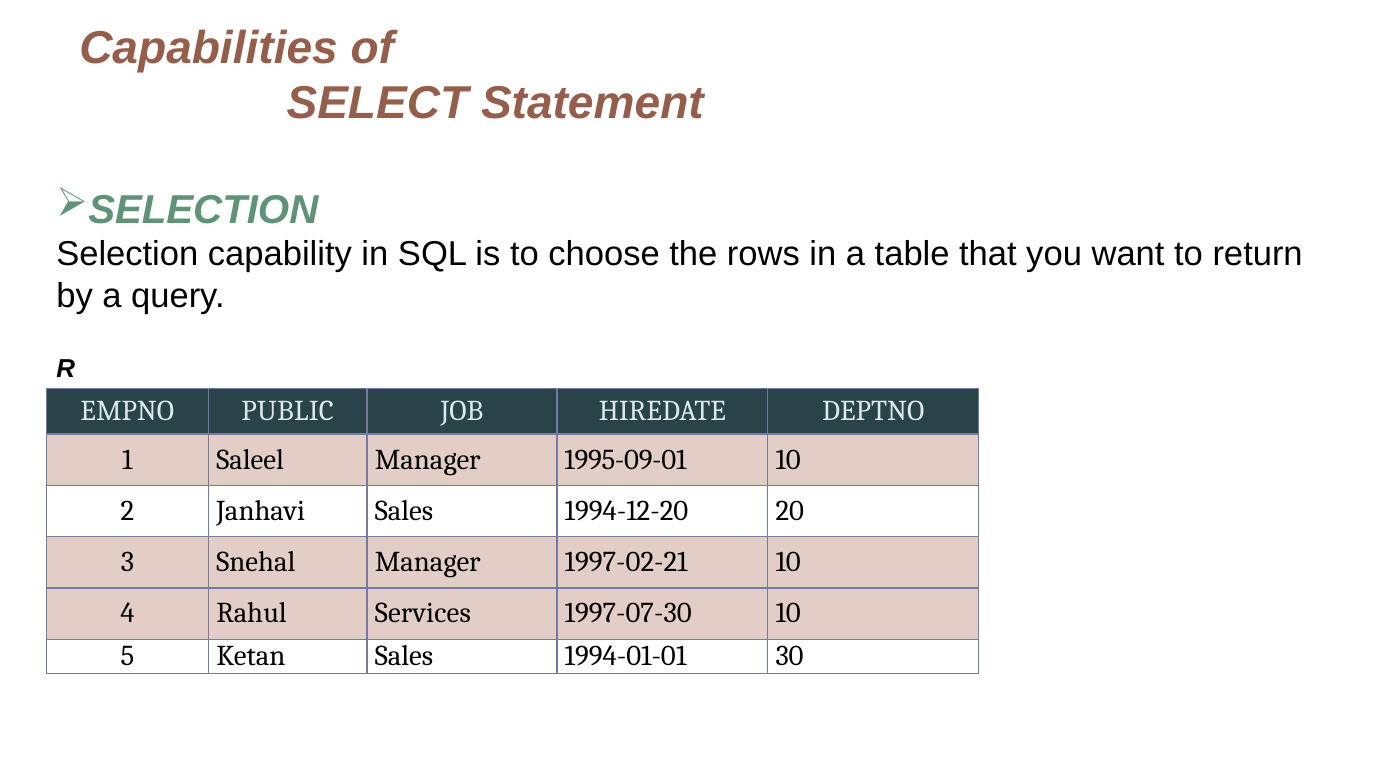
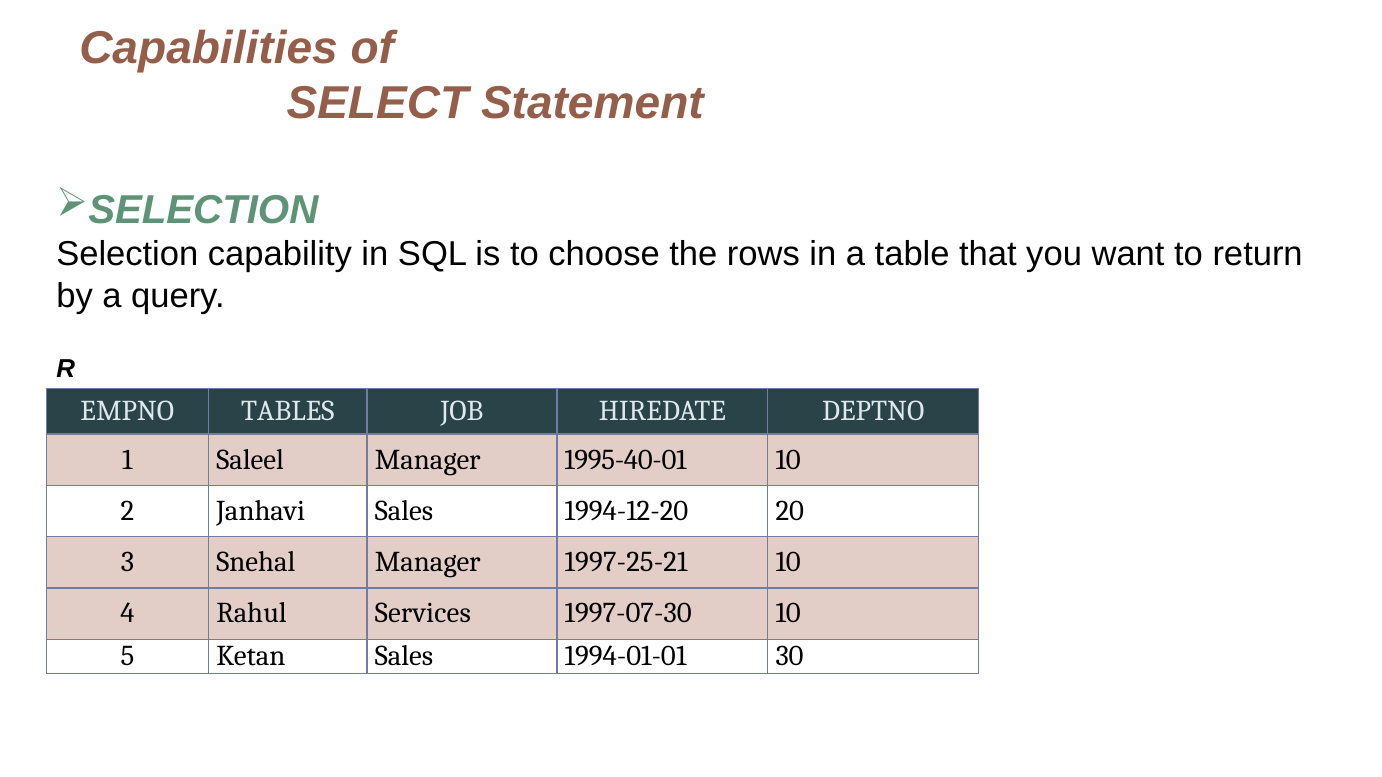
PUBLIC: PUBLIC -> TABLES (288, 411)
1995-09-01: 1995-09-01 -> 1995-40-01 (625, 460)
1997-02-21: 1997-02-21 -> 1997-25-21 (626, 562)
